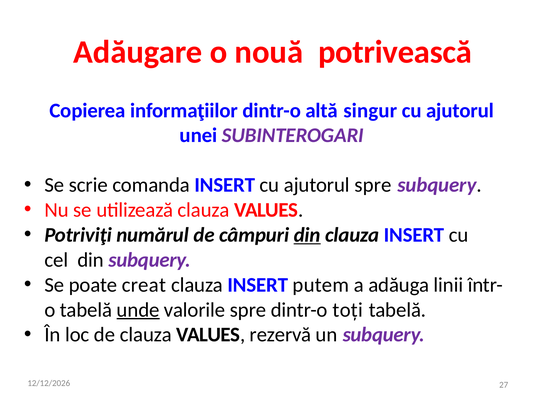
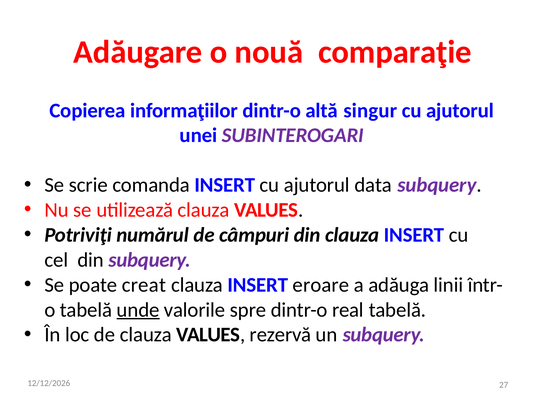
potrivească: potrivească -> comparaţie (395, 52)
ajutorul spre: spre -> data (373, 185)
din underline: present -> none (307, 235)
putem: putem -> eroare (321, 285)
toți: toți -> real (348, 310)
